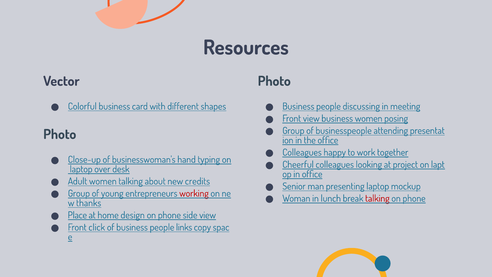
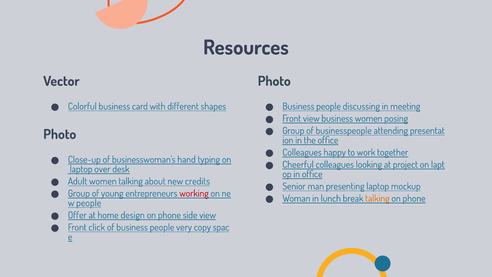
talking colour: red -> orange (377, 198)
thanks: thanks -> people (89, 203)
Place: Place -> Offer (77, 215)
links: links -> very (184, 227)
